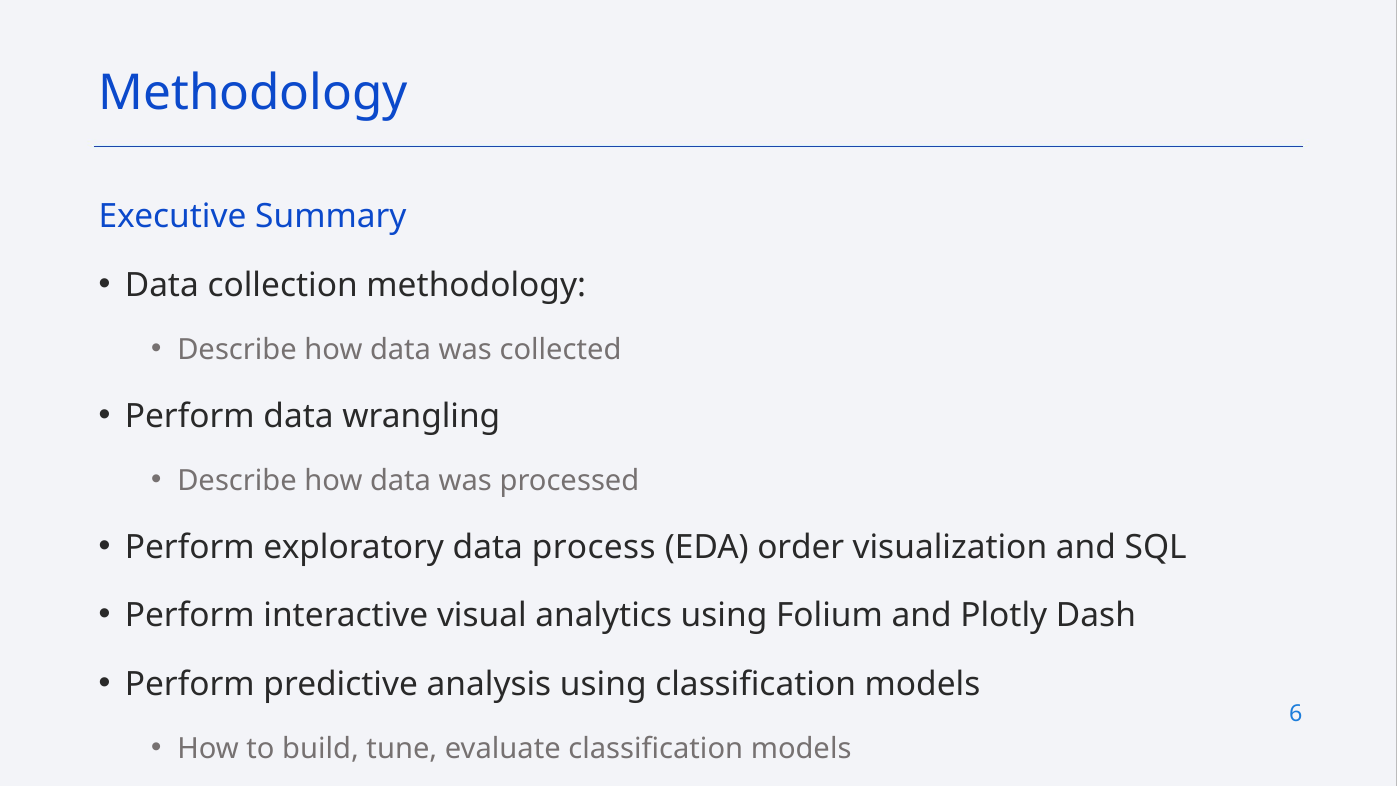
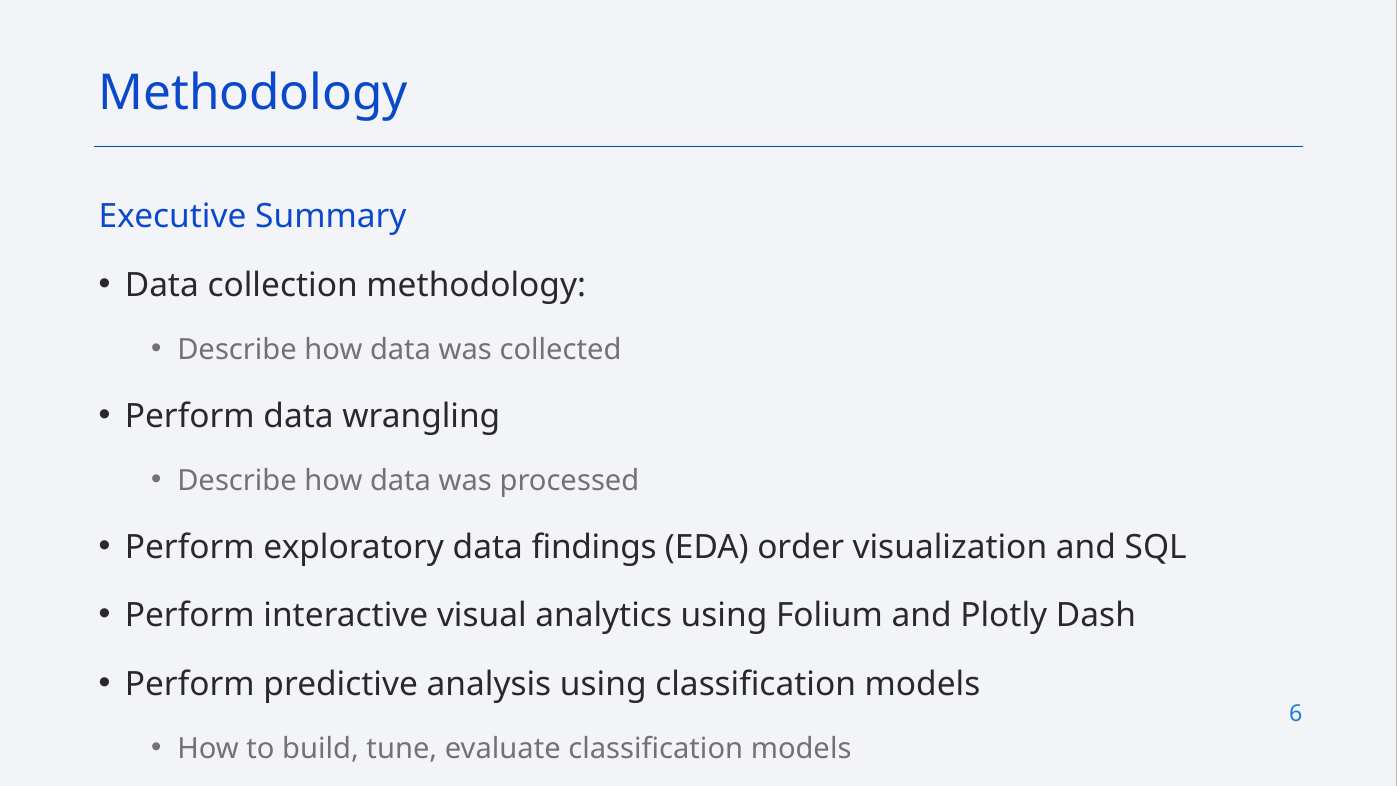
process: process -> findings (594, 547)
